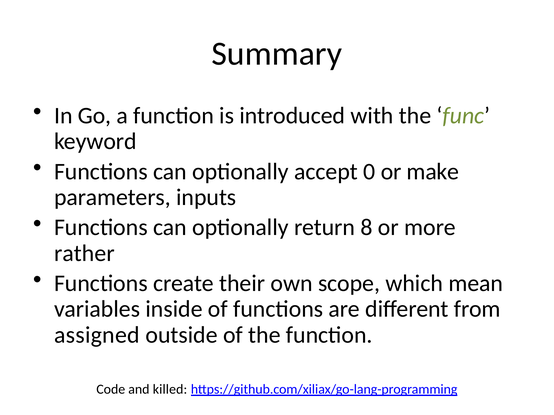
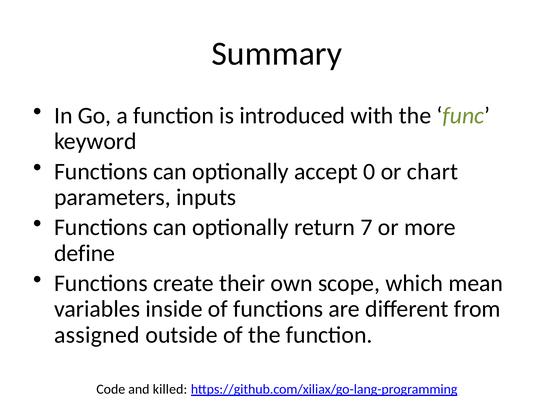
make: make -> chart (433, 172)
8: 8 -> 7 (366, 228)
rather: rather -> define (85, 253)
